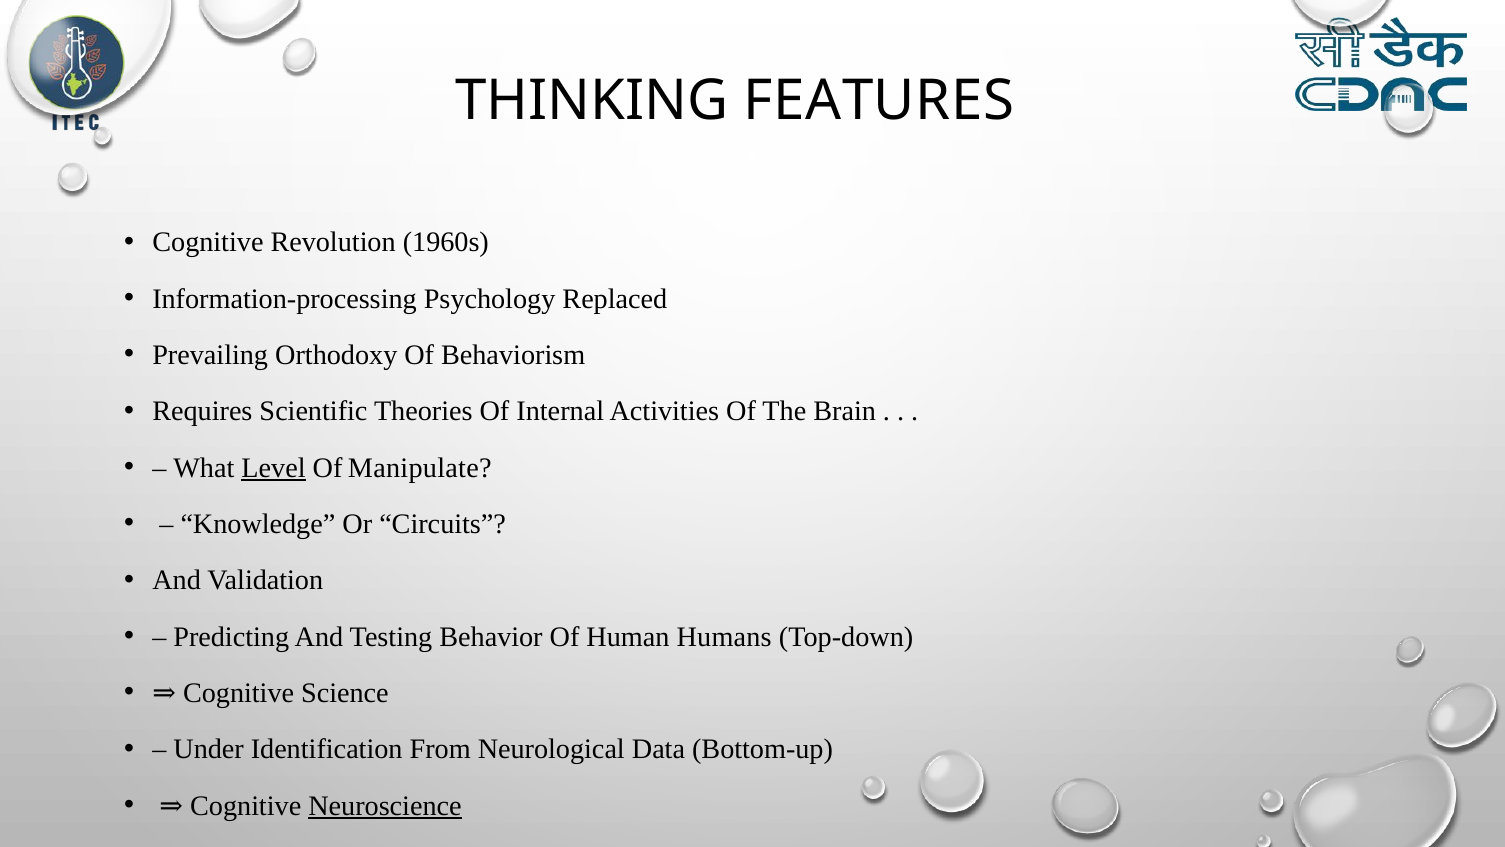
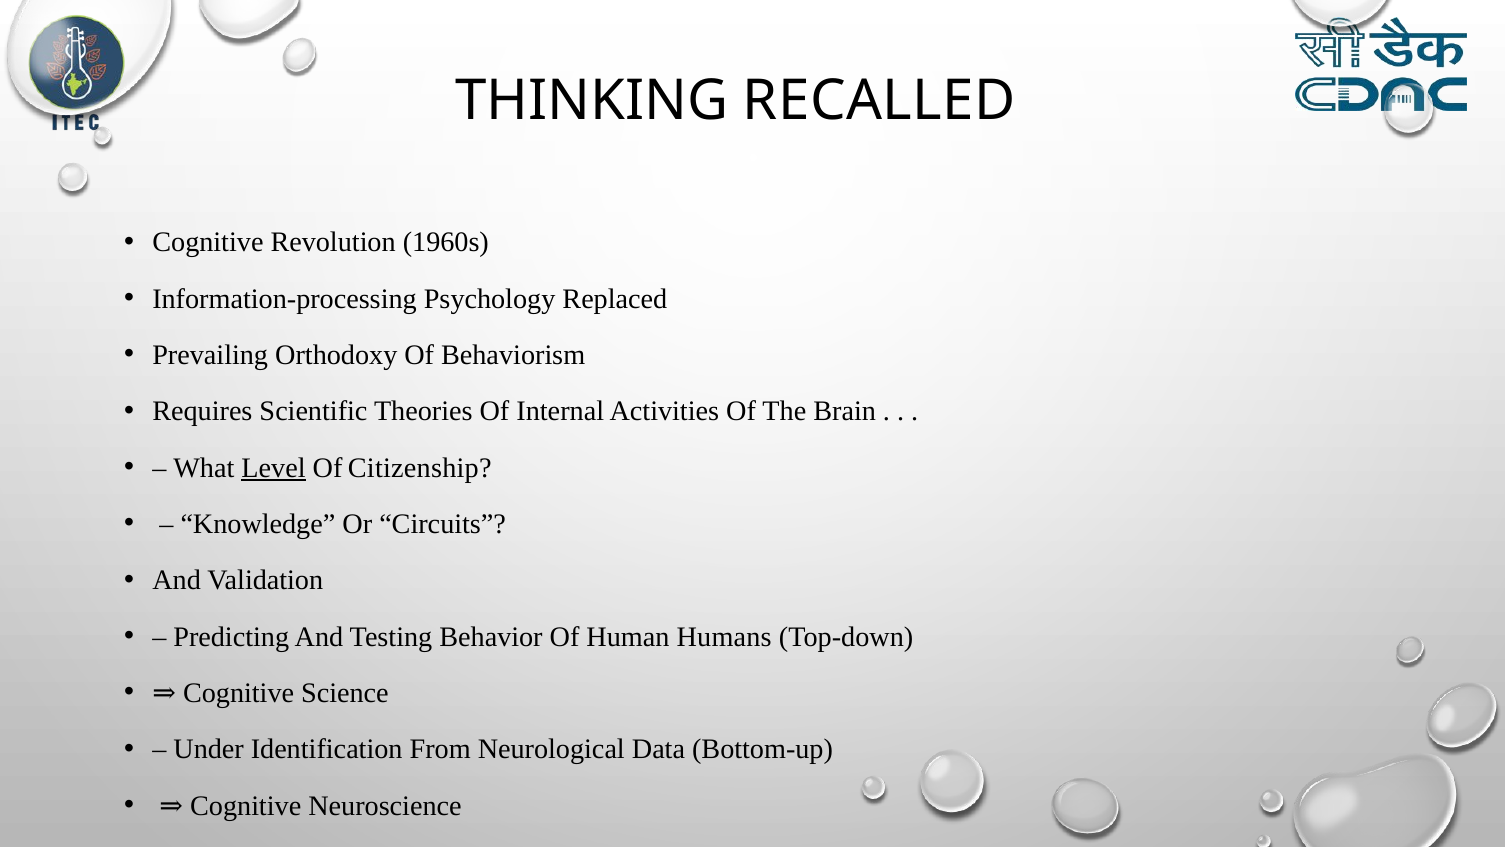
FEATURES: FEATURES -> RECALLED (879, 101)
Manipulate: Manipulate -> Citizenship (420, 468)
Neuroscience underline: present -> none (385, 805)
